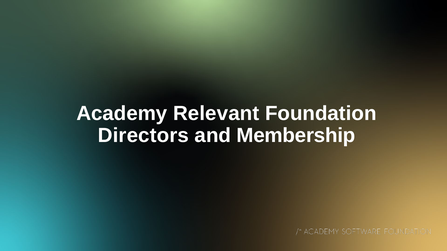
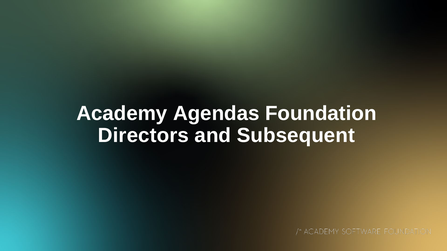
Relevant: Relevant -> Agendas (216, 114)
Membership: Membership -> Subsequent (296, 136)
